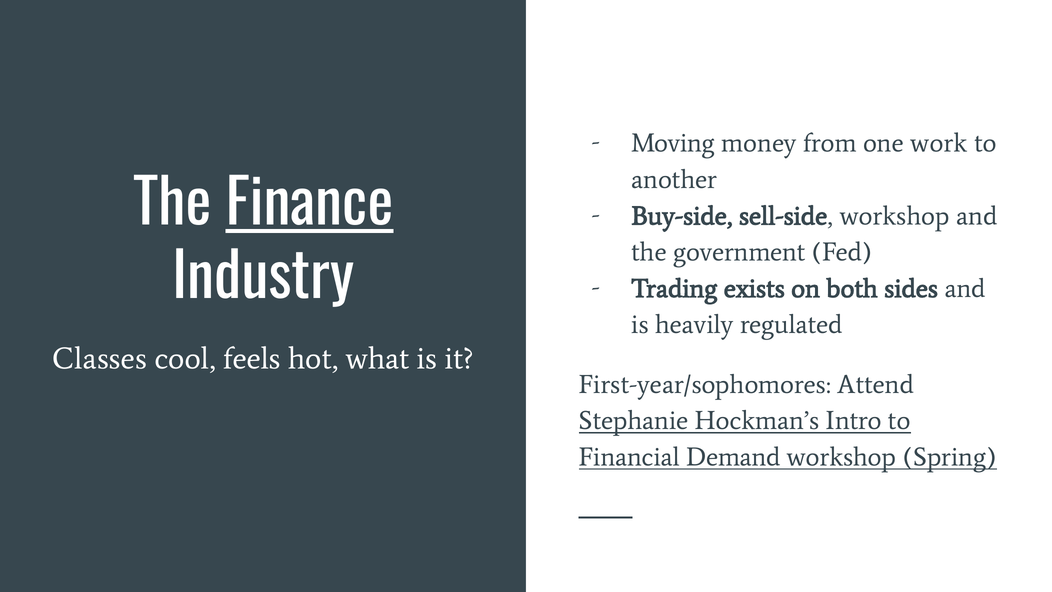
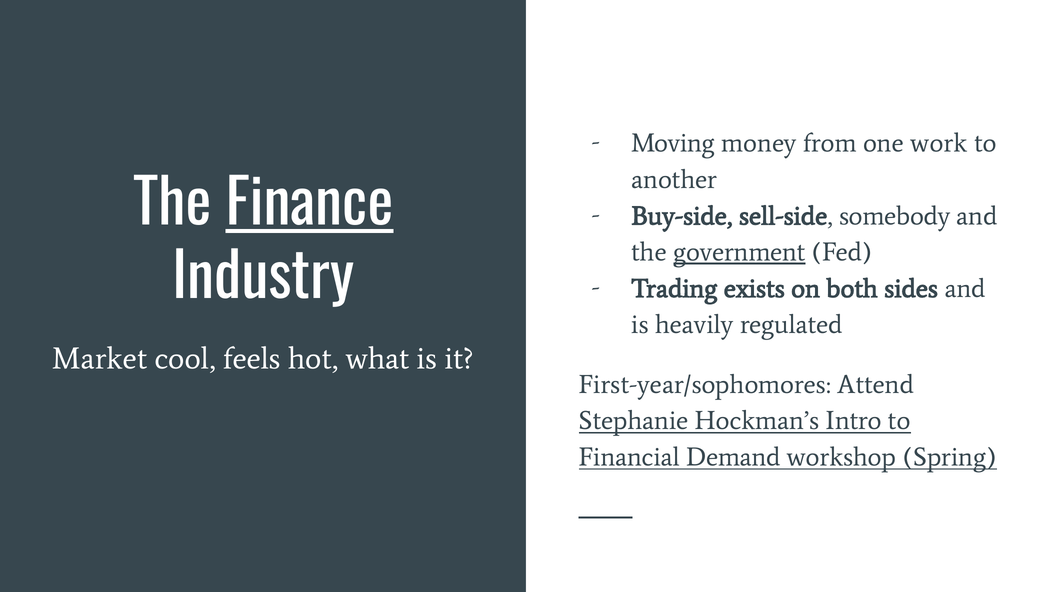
sell-side workshop: workshop -> somebody (895, 216)
government underline: none -> present (739, 252)
Classes: Classes -> Market (100, 358)
